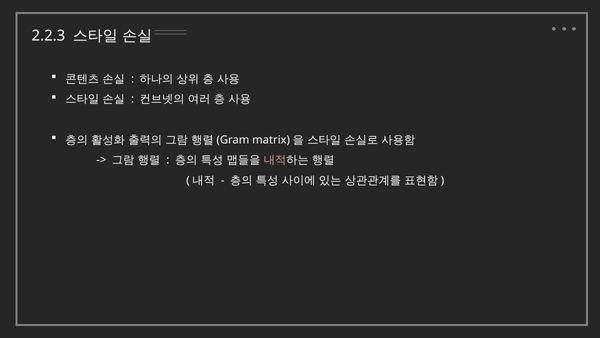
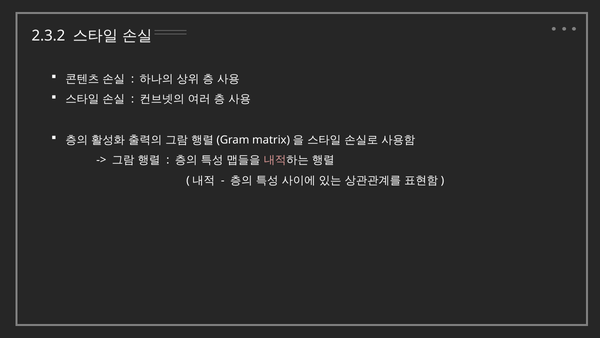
2.2.3: 2.2.3 -> 2.3.2 (48, 36)
